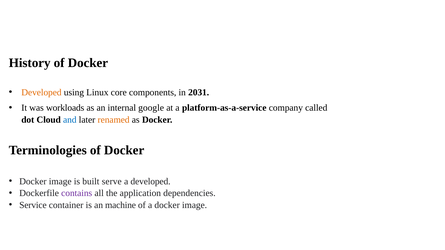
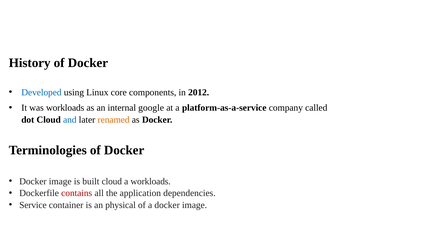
Developed colour: orange -> blue (41, 92)
2031: 2031 -> 2012 (199, 92)
built serve: serve -> cloud (112, 182)
a developed: developed -> workloads (151, 182)
contains colour: purple -> red (77, 193)
machine: machine -> physical (121, 205)
